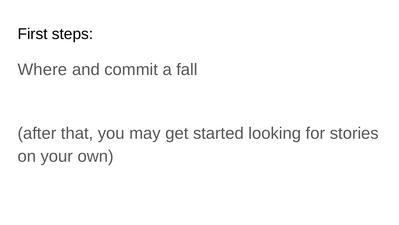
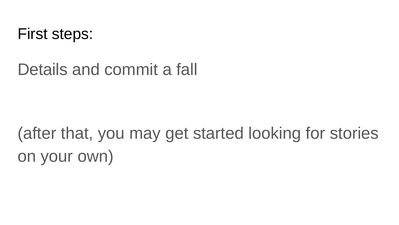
Where: Where -> Details (43, 70)
